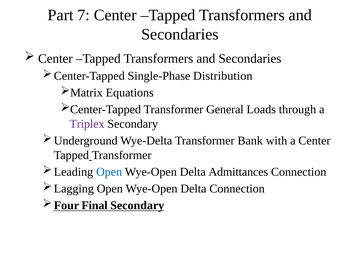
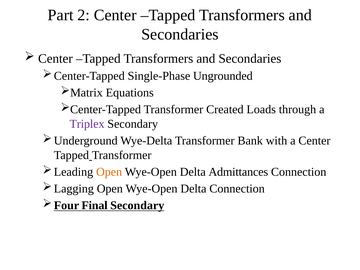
7: 7 -> 2 (84, 15)
Distribution: Distribution -> Ungrounded (223, 76)
General: General -> Created (225, 109)
Open colour: blue -> orange (109, 172)
